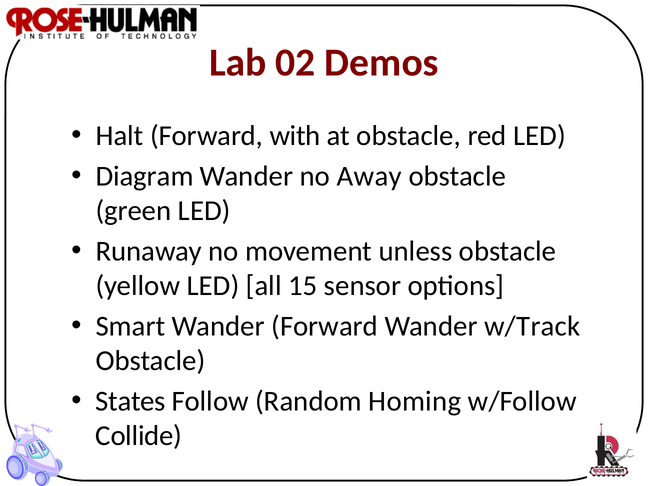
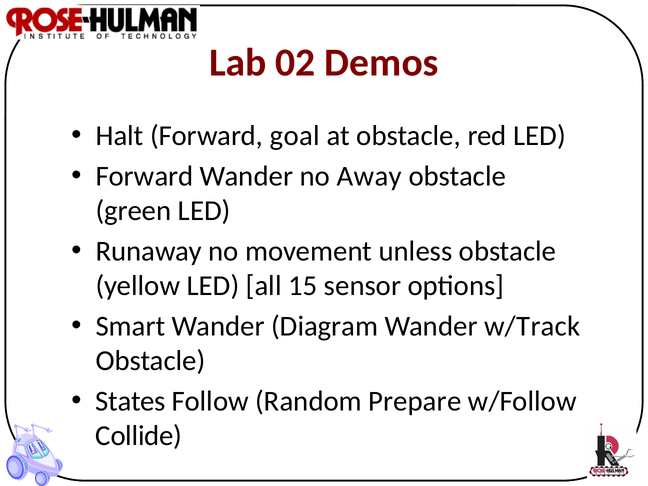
with: with -> goal (295, 136)
Diagram: Diagram -> Forward (145, 176)
Wander Forward: Forward -> Diagram (325, 326)
Homing: Homing -> Prepare (415, 401)
